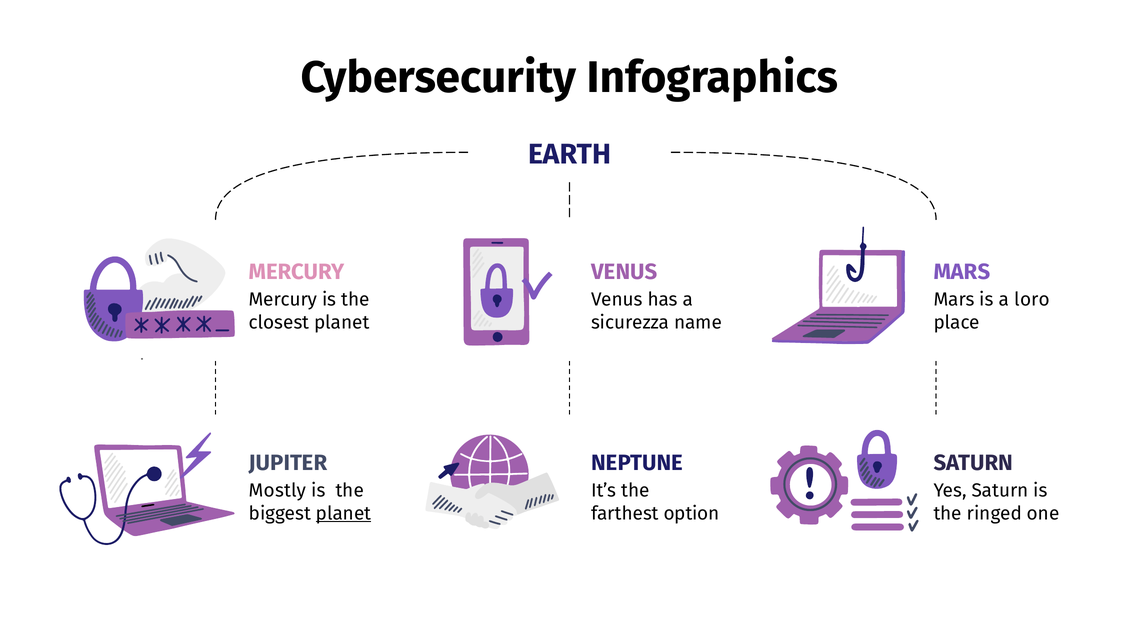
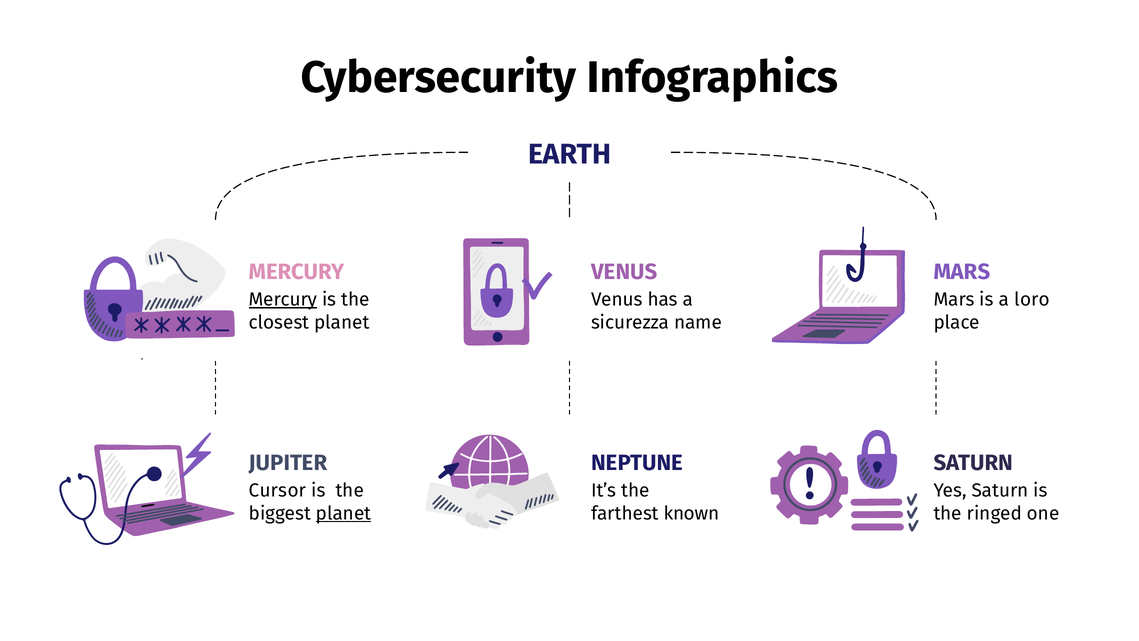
Mercury underline: none -> present (283, 299)
Mostly: Mostly -> Cursor (278, 490)
option: option -> known (691, 513)
